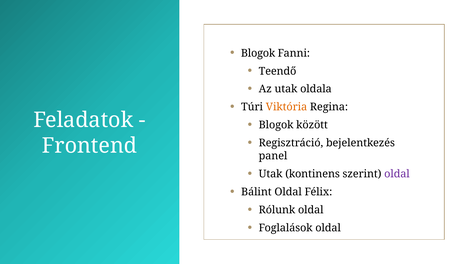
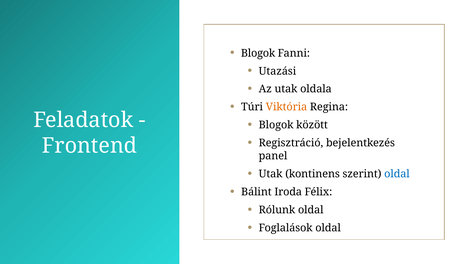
Teendő: Teendő -> Utazási (277, 71)
oldal colour: purple -> blue (397, 174)
Bálint Oldal: Oldal -> Iroda (288, 192)
